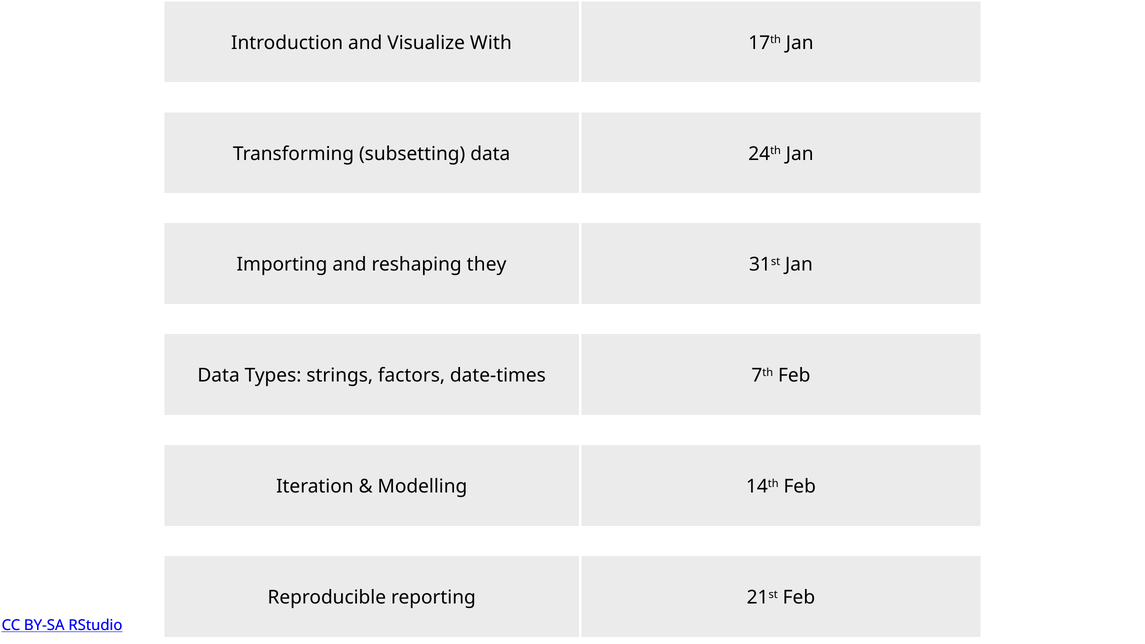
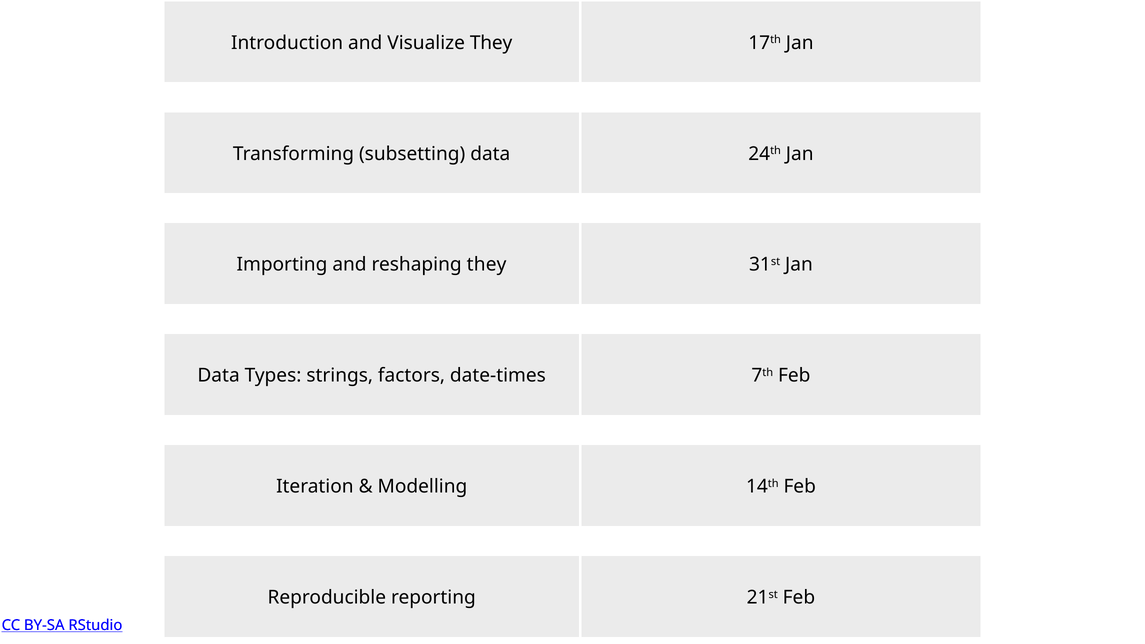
Visualize With: With -> They (491, 43)
